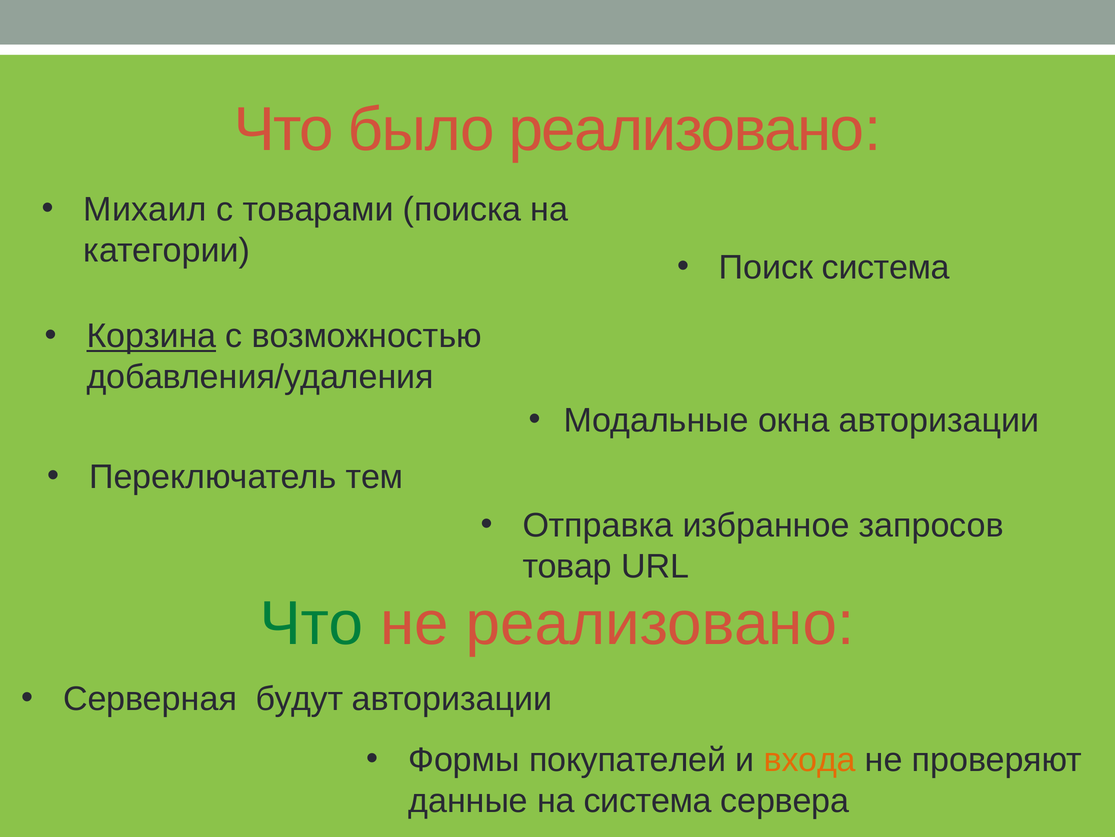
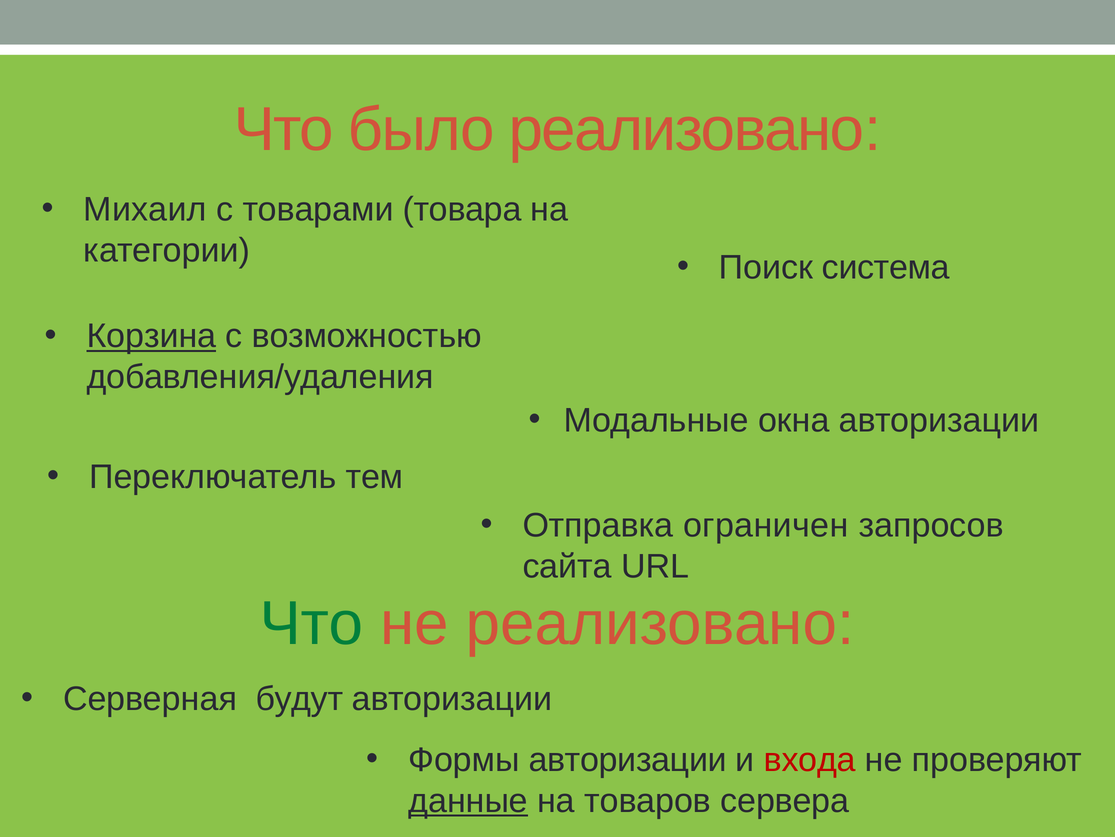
поиска: поиска -> товара (462, 209)
избранное: избранное -> ограничен (766, 525)
товар: товар -> сайта (567, 566)
Формы покупателей: покупателей -> авторизации (628, 759)
входа colour: orange -> red (810, 759)
данные underline: none -> present (468, 800)
на система: система -> товаров (648, 800)
